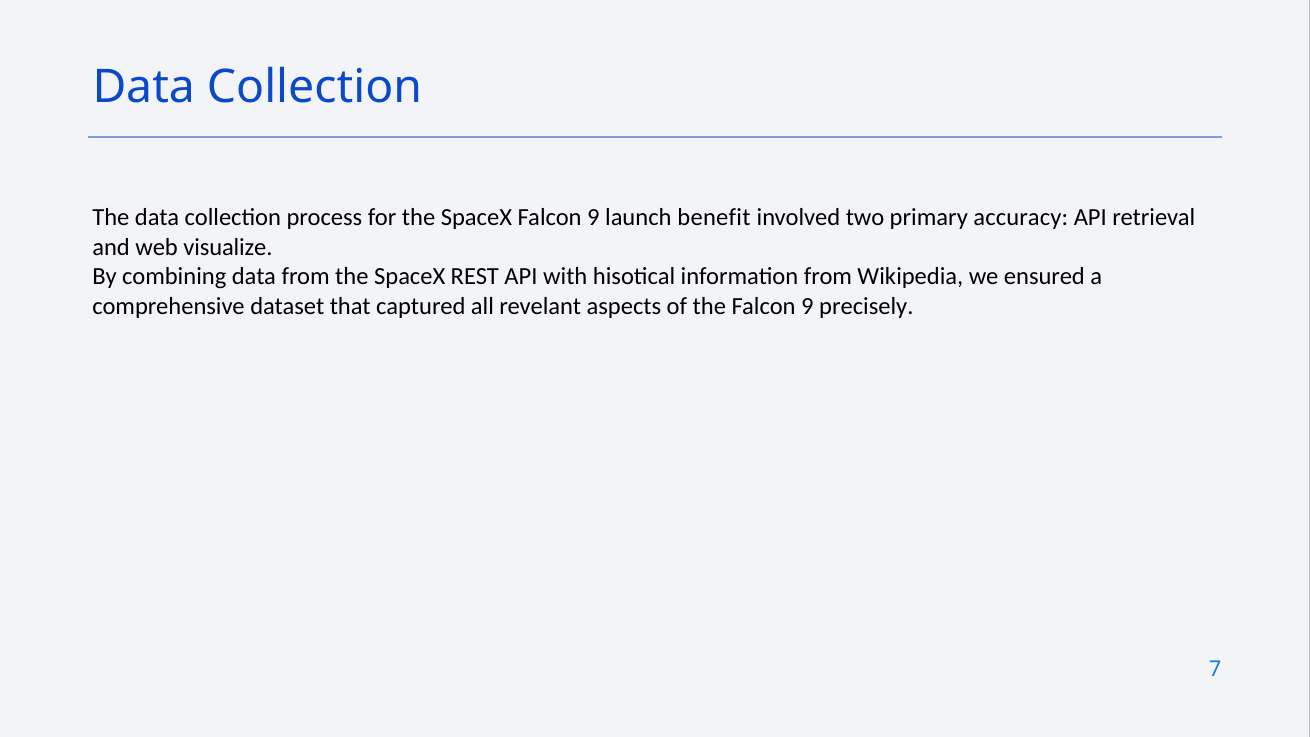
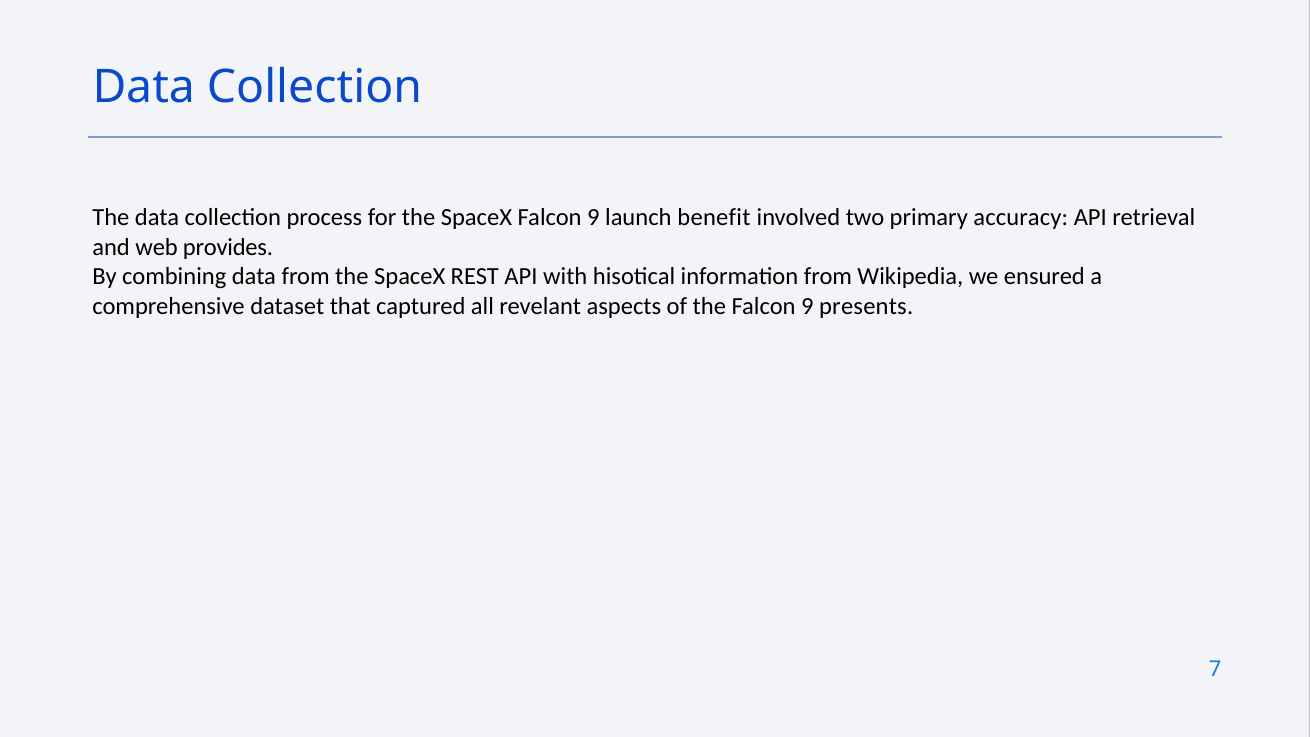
visualize: visualize -> provides (228, 247)
precisely: precisely -> presents (866, 306)
